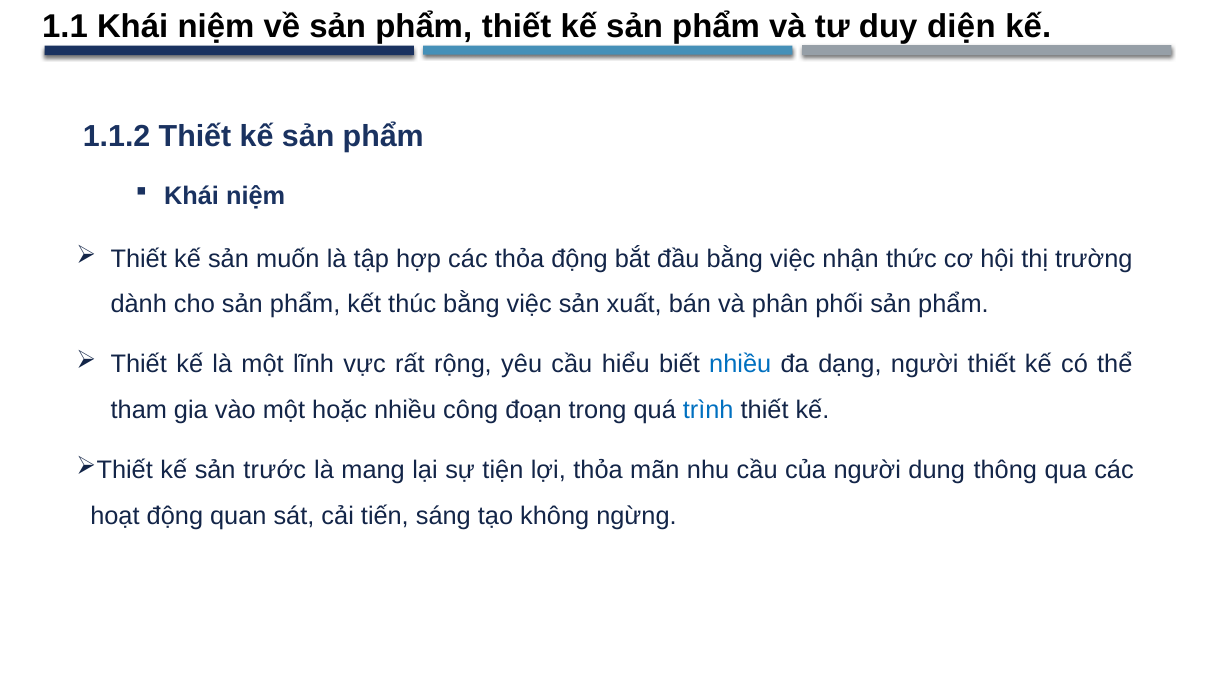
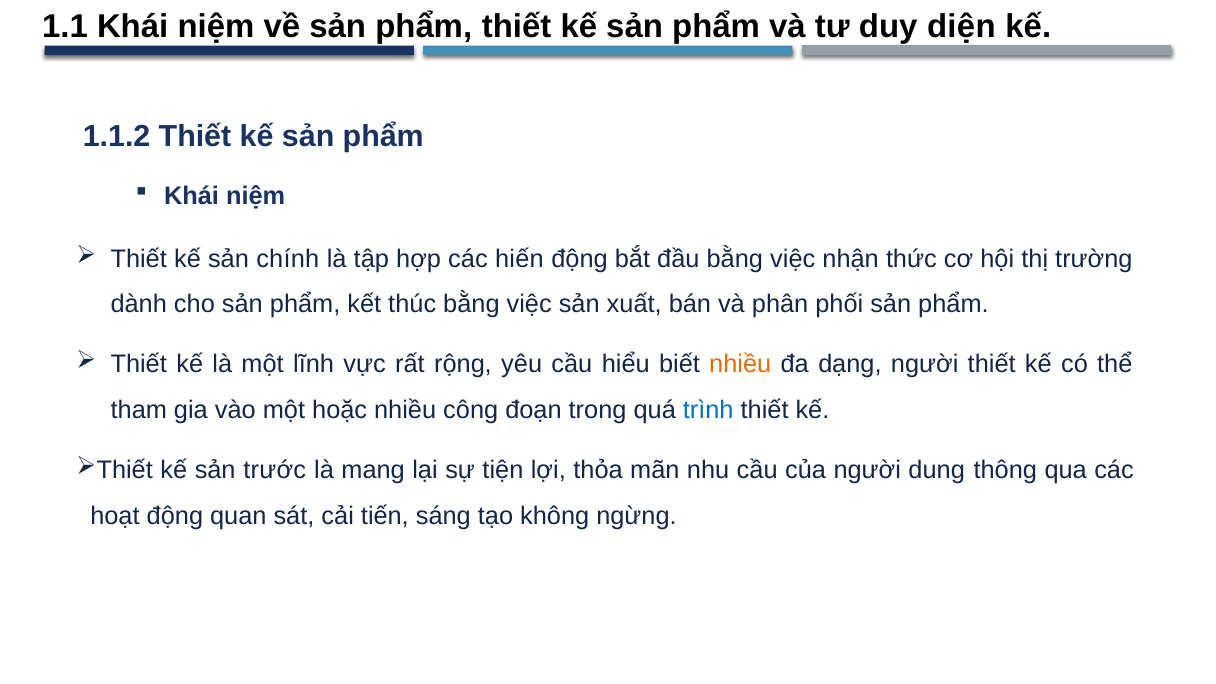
muốn: muốn -> chính (288, 259)
các thỏa: thỏa -> hiến (519, 259)
nhiều colour: blue -> orange (740, 364)
